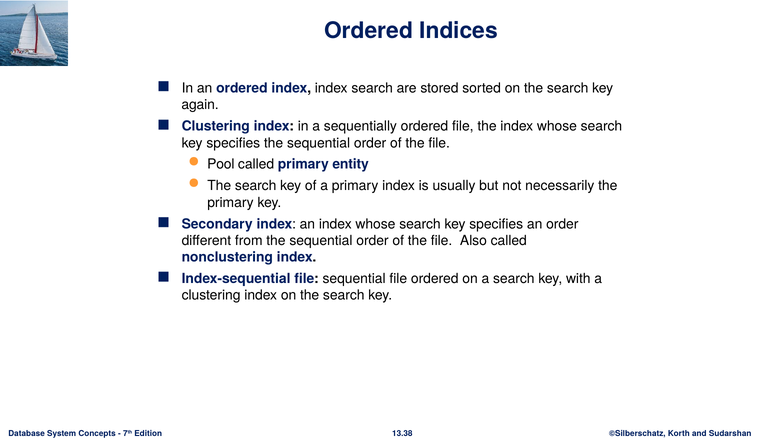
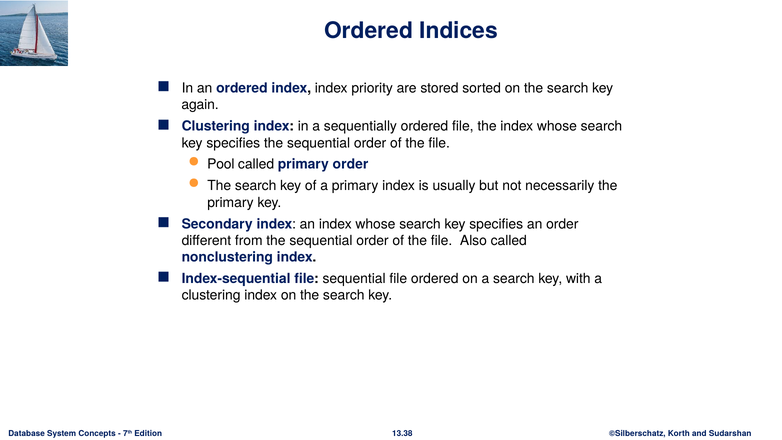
index search: search -> priority (372, 88)
primary entity: entity -> order (350, 164)
